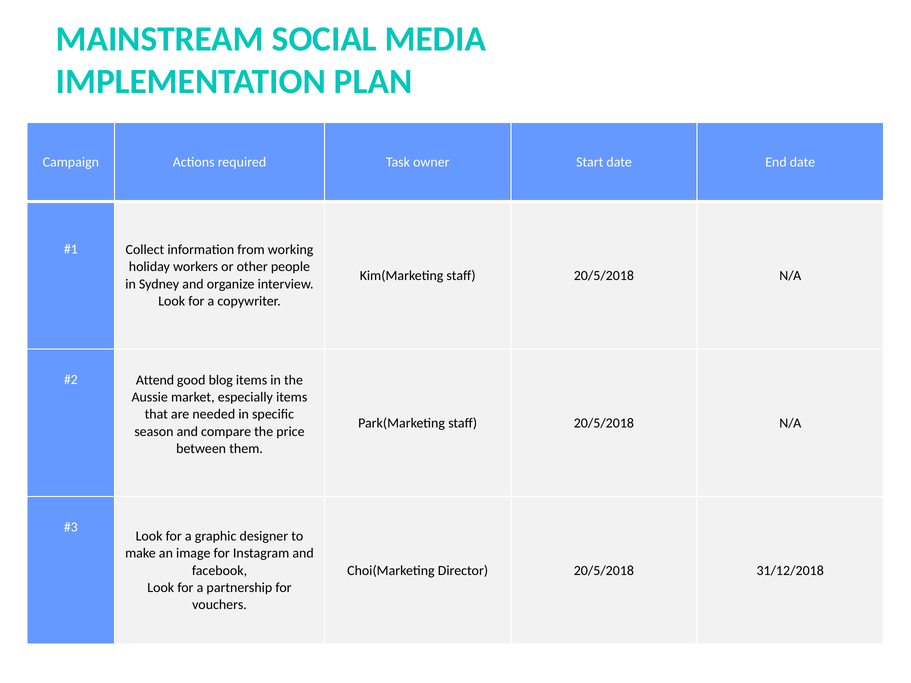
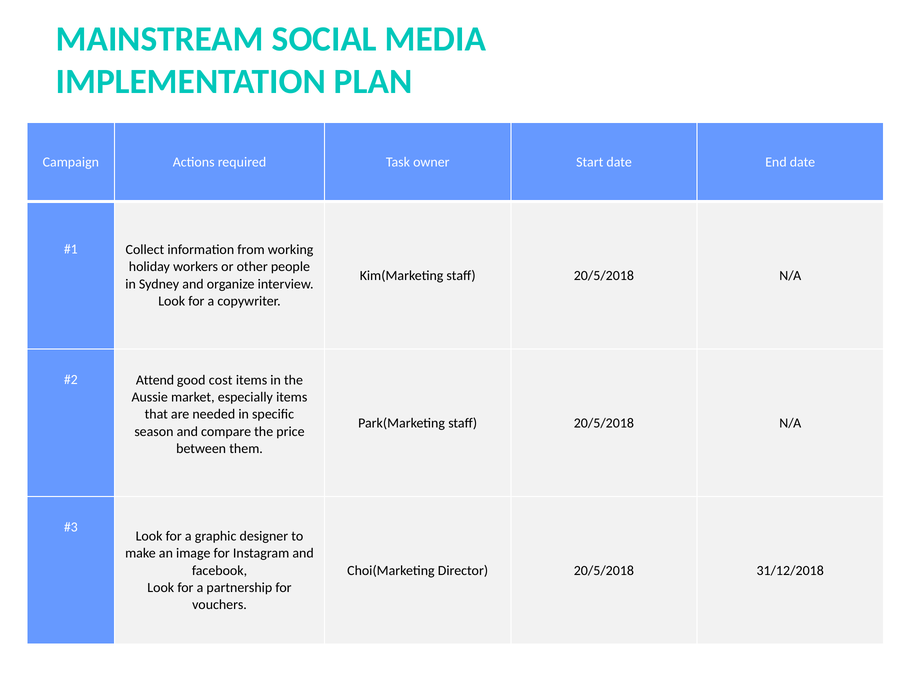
blog: blog -> cost (221, 380)
